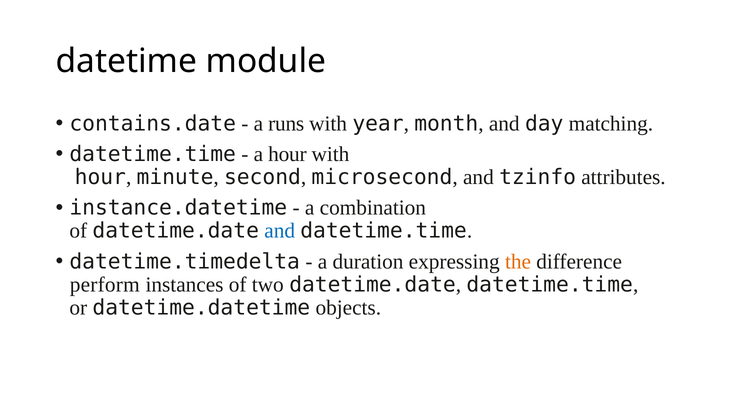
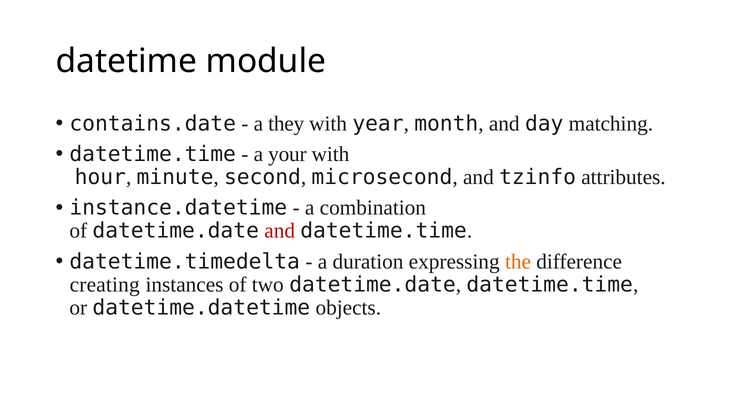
runs: runs -> they (286, 124)
a hour: hour -> your (287, 154)
and colour: blue -> red (280, 231)
perform: perform -> creating (105, 285)
